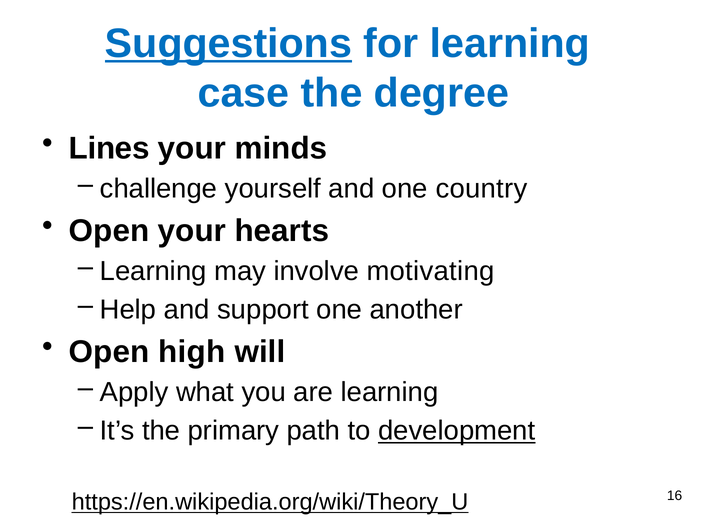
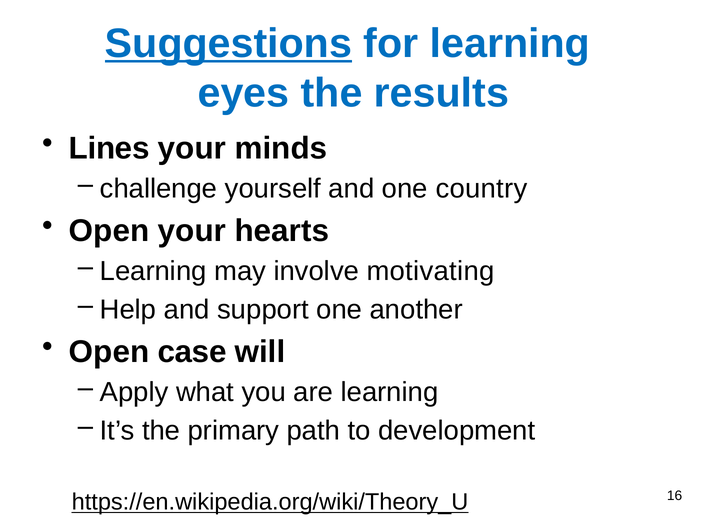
case: case -> eyes (244, 93)
degree: degree -> results (441, 93)
high: high -> case (192, 352)
development underline: present -> none (457, 431)
